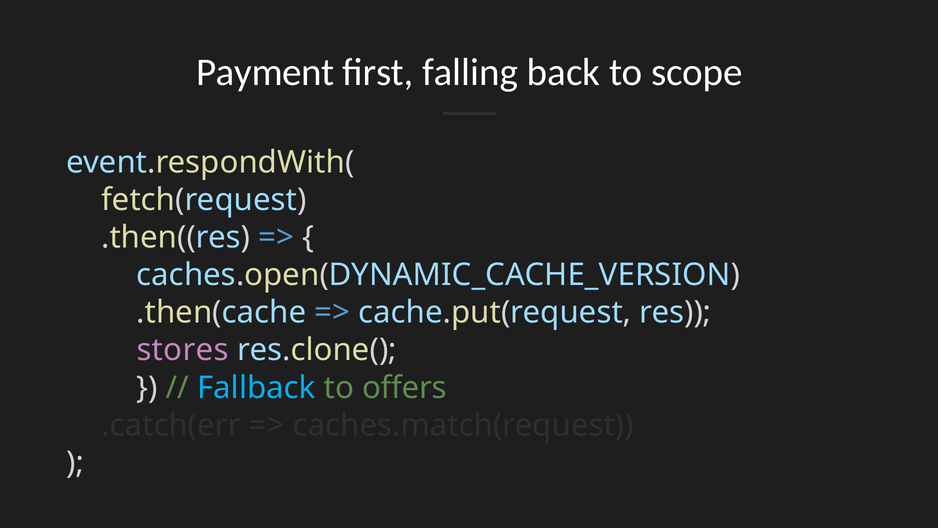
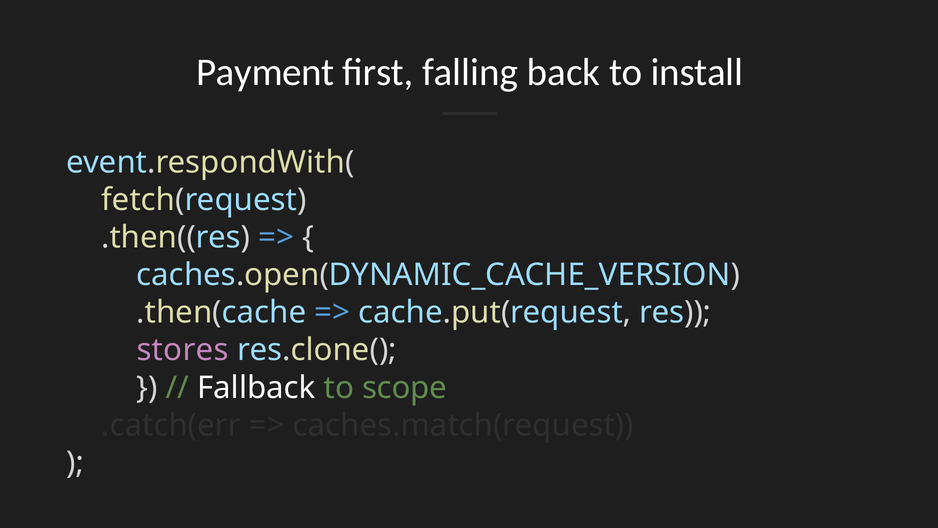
scope: scope -> install (697, 72)
Fallback colour: light blue -> white (256, 387)
offers: offers -> scope (405, 387)
